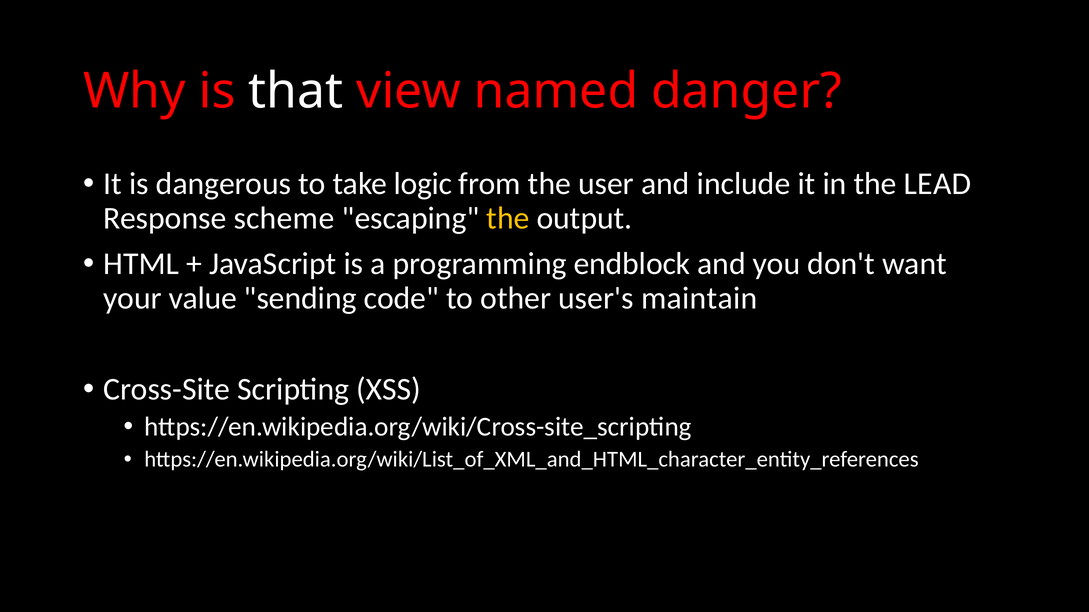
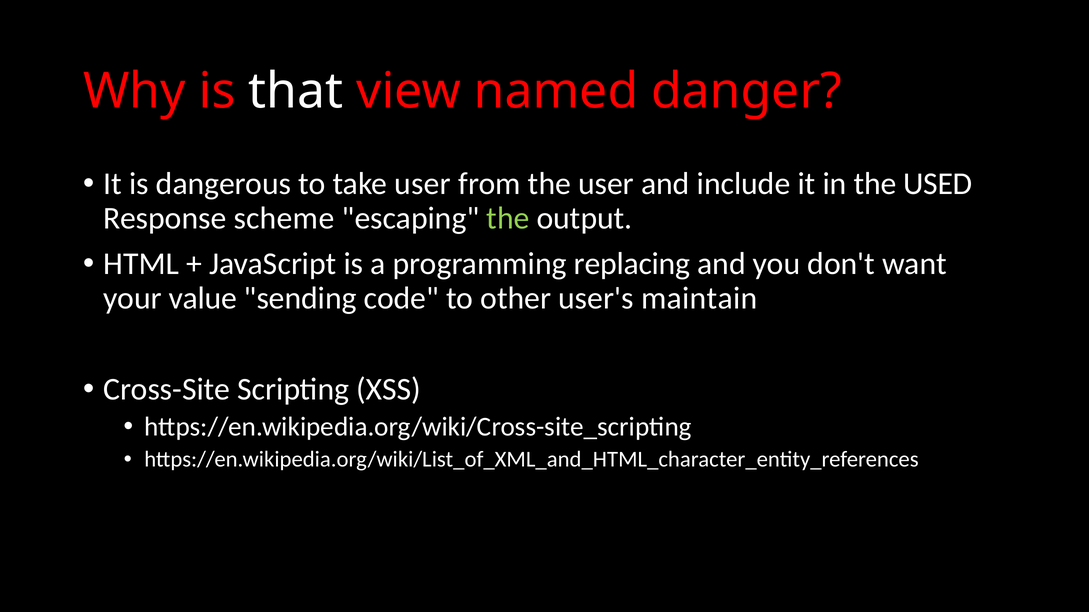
take logic: logic -> user (423, 184)
LEAD: LEAD -> USED (938, 184)
the colour: yellow -> light green (508, 218)
endblock: endblock -> replacing (632, 264)
